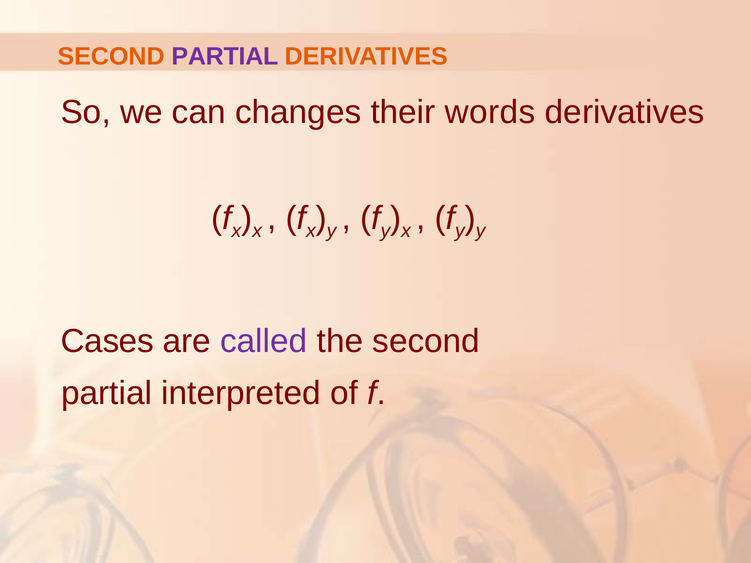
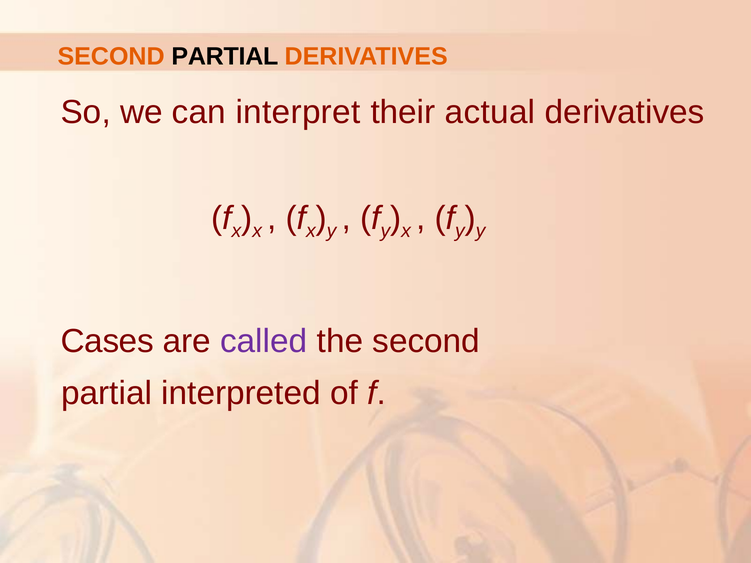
PARTIAL colour: purple -> black (225, 56)
changes: changes -> interpret (298, 112)
words: words -> actual (490, 112)
